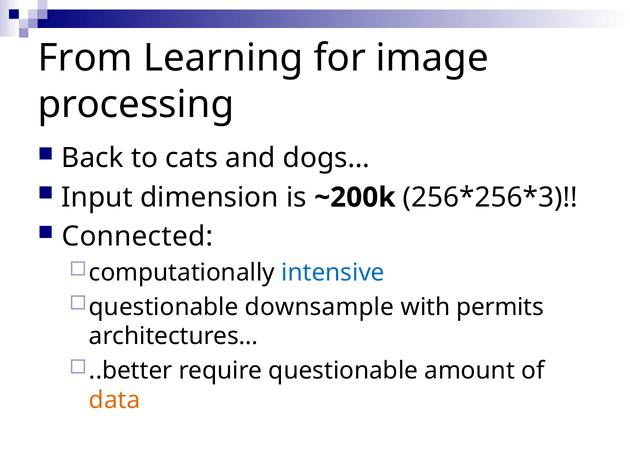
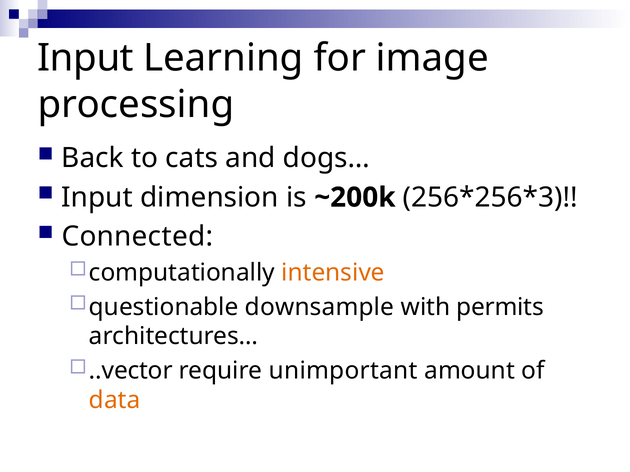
From: From -> Input (86, 58)
intensive colour: blue -> orange (333, 273)
..better: ..better -> ..vector (131, 371)
require questionable: questionable -> unimportant (343, 371)
